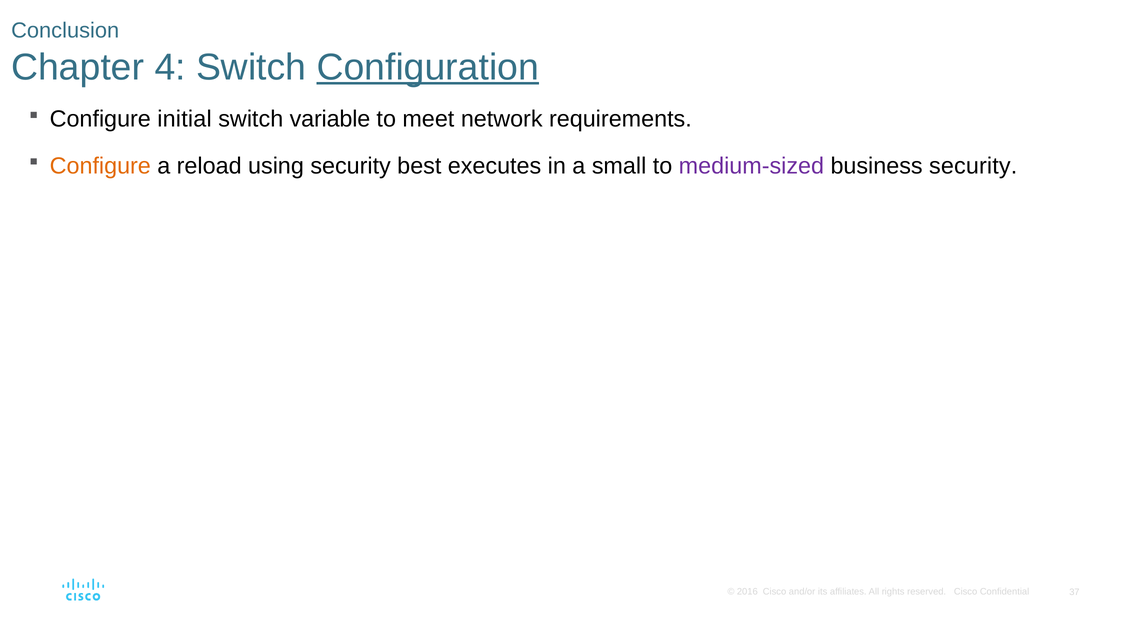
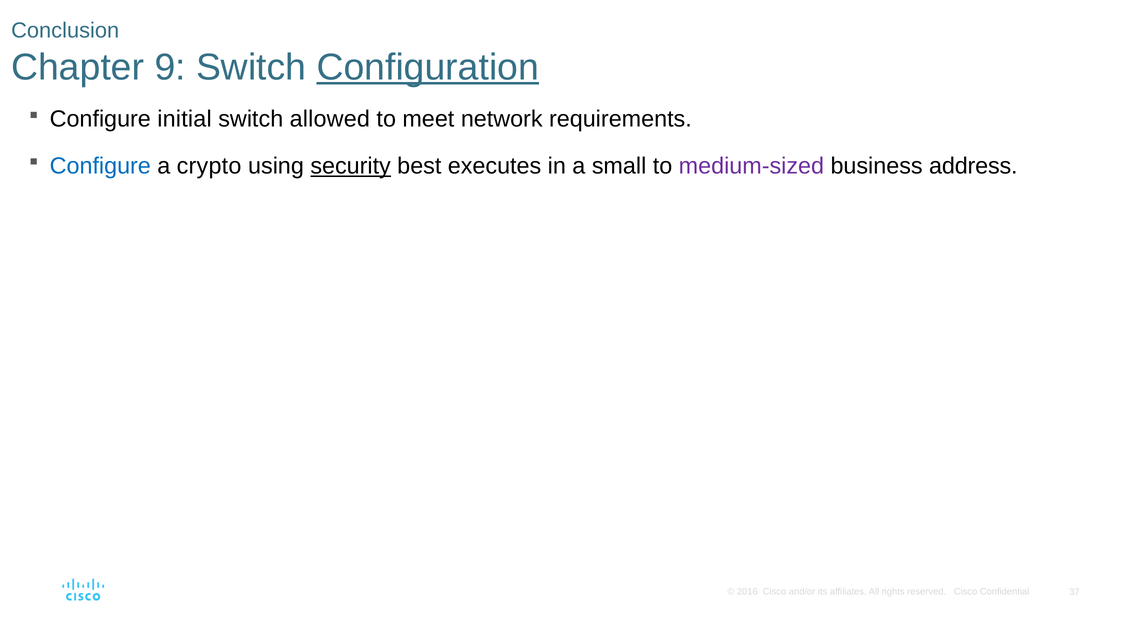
4: 4 -> 9 (170, 67)
variable: variable -> allowed (330, 119)
Configure colour: orange -> blue (100, 166)
reload: reload -> crypto (209, 166)
security underline: none -> present (351, 166)
business security: security -> address (973, 166)
